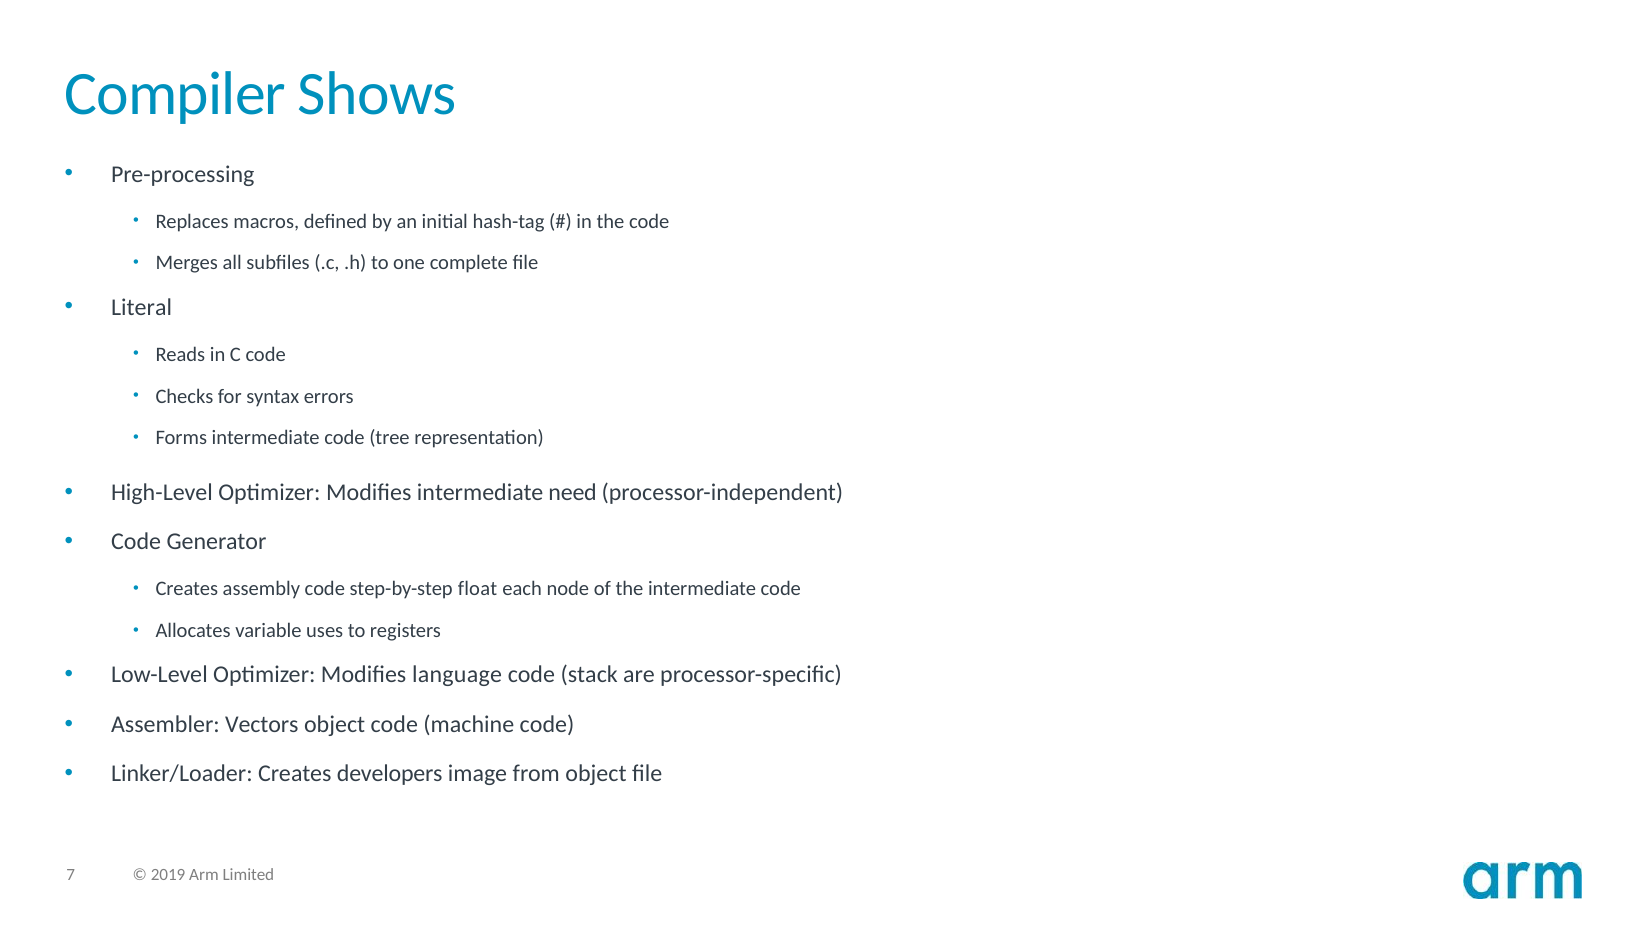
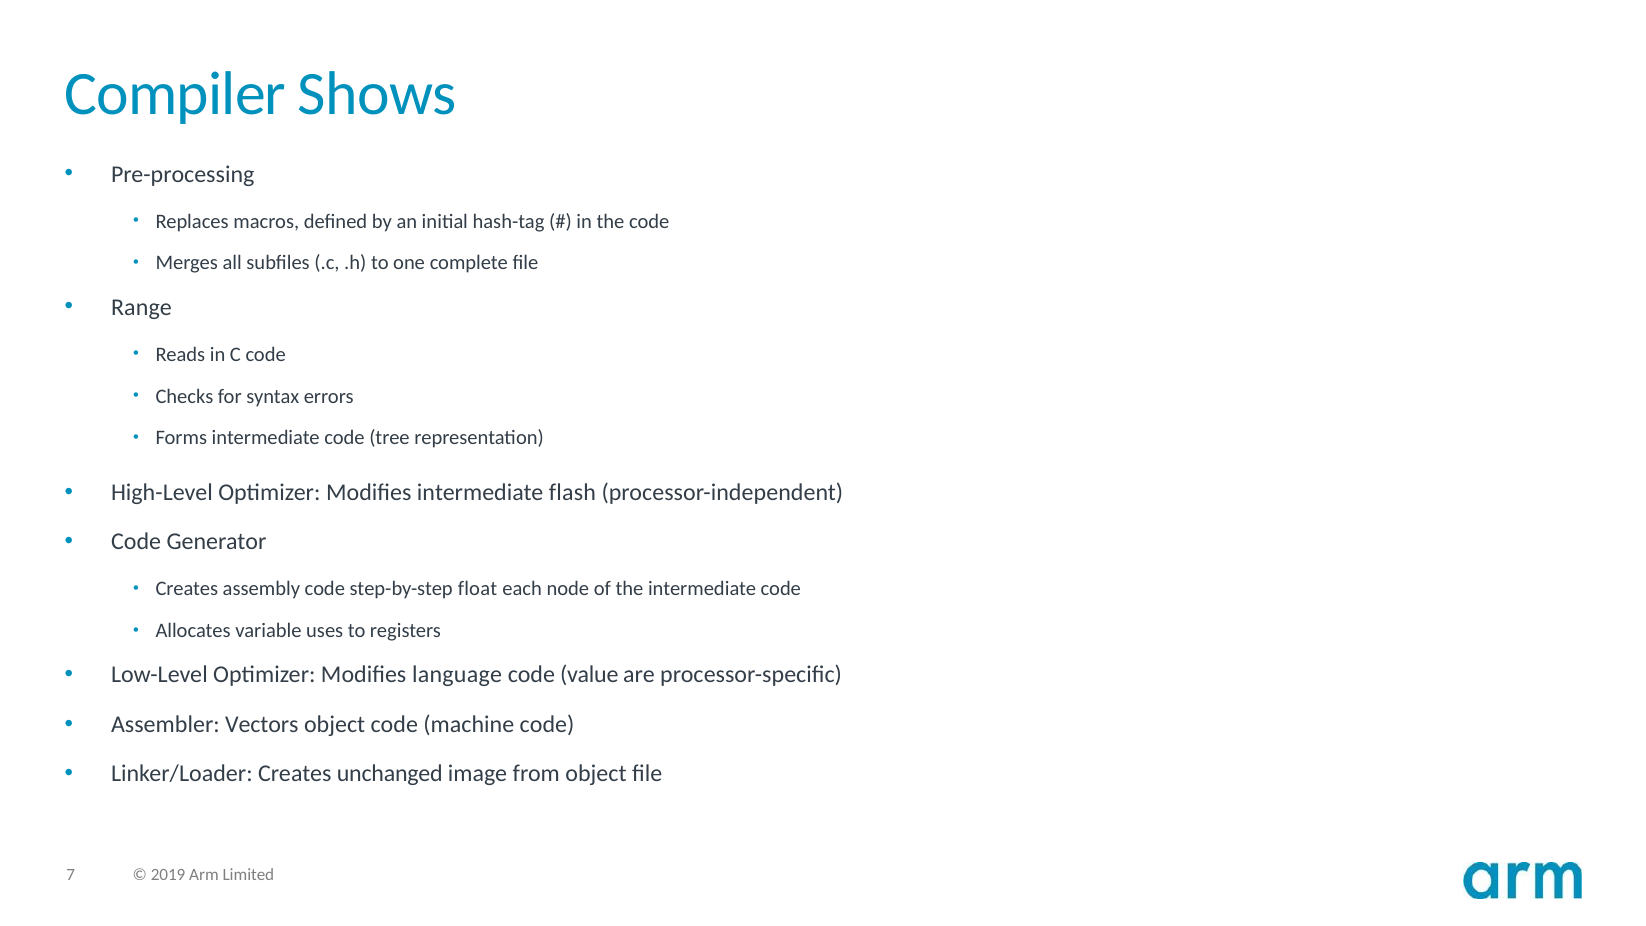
Literal: Literal -> Range (141, 307)
need: need -> flash (572, 492)
stack: stack -> value (589, 675)
developers: developers -> unchanged (390, 774)
